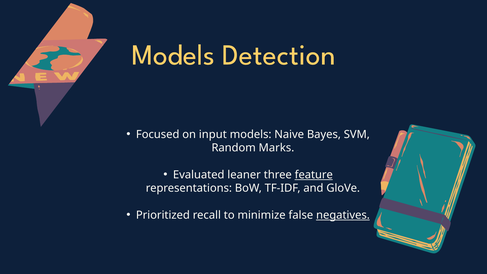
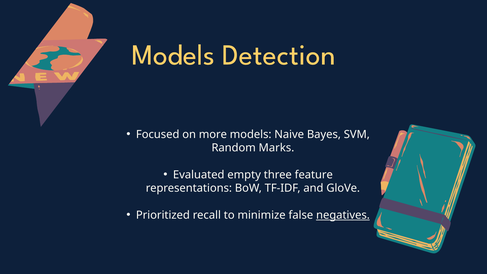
input: input -> more (213, 134)
leaner: leaner -> empty (244, 175)
feature underline: present -> none (314, 175)
